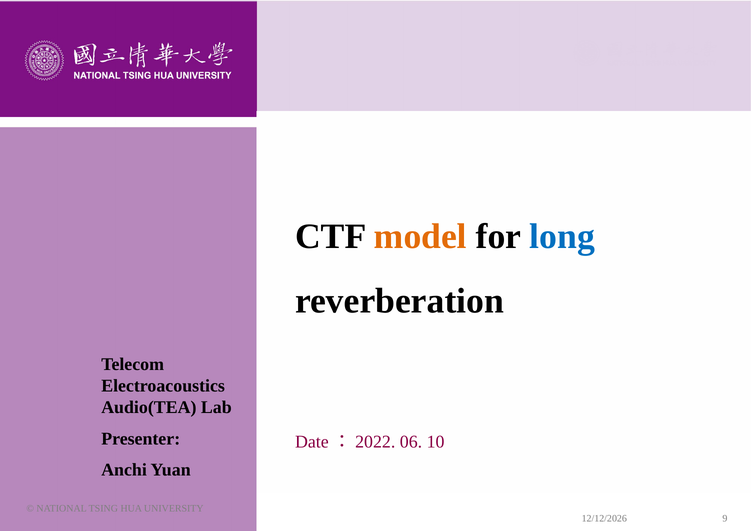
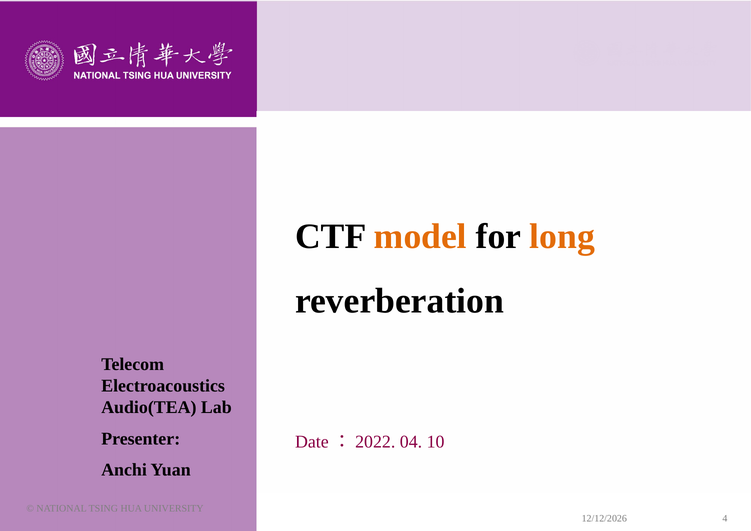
long colour: blue -> orange (562, 237)
06: 06 -> 04 (411, 442)
9: 9 -> 4 (725, 518)
